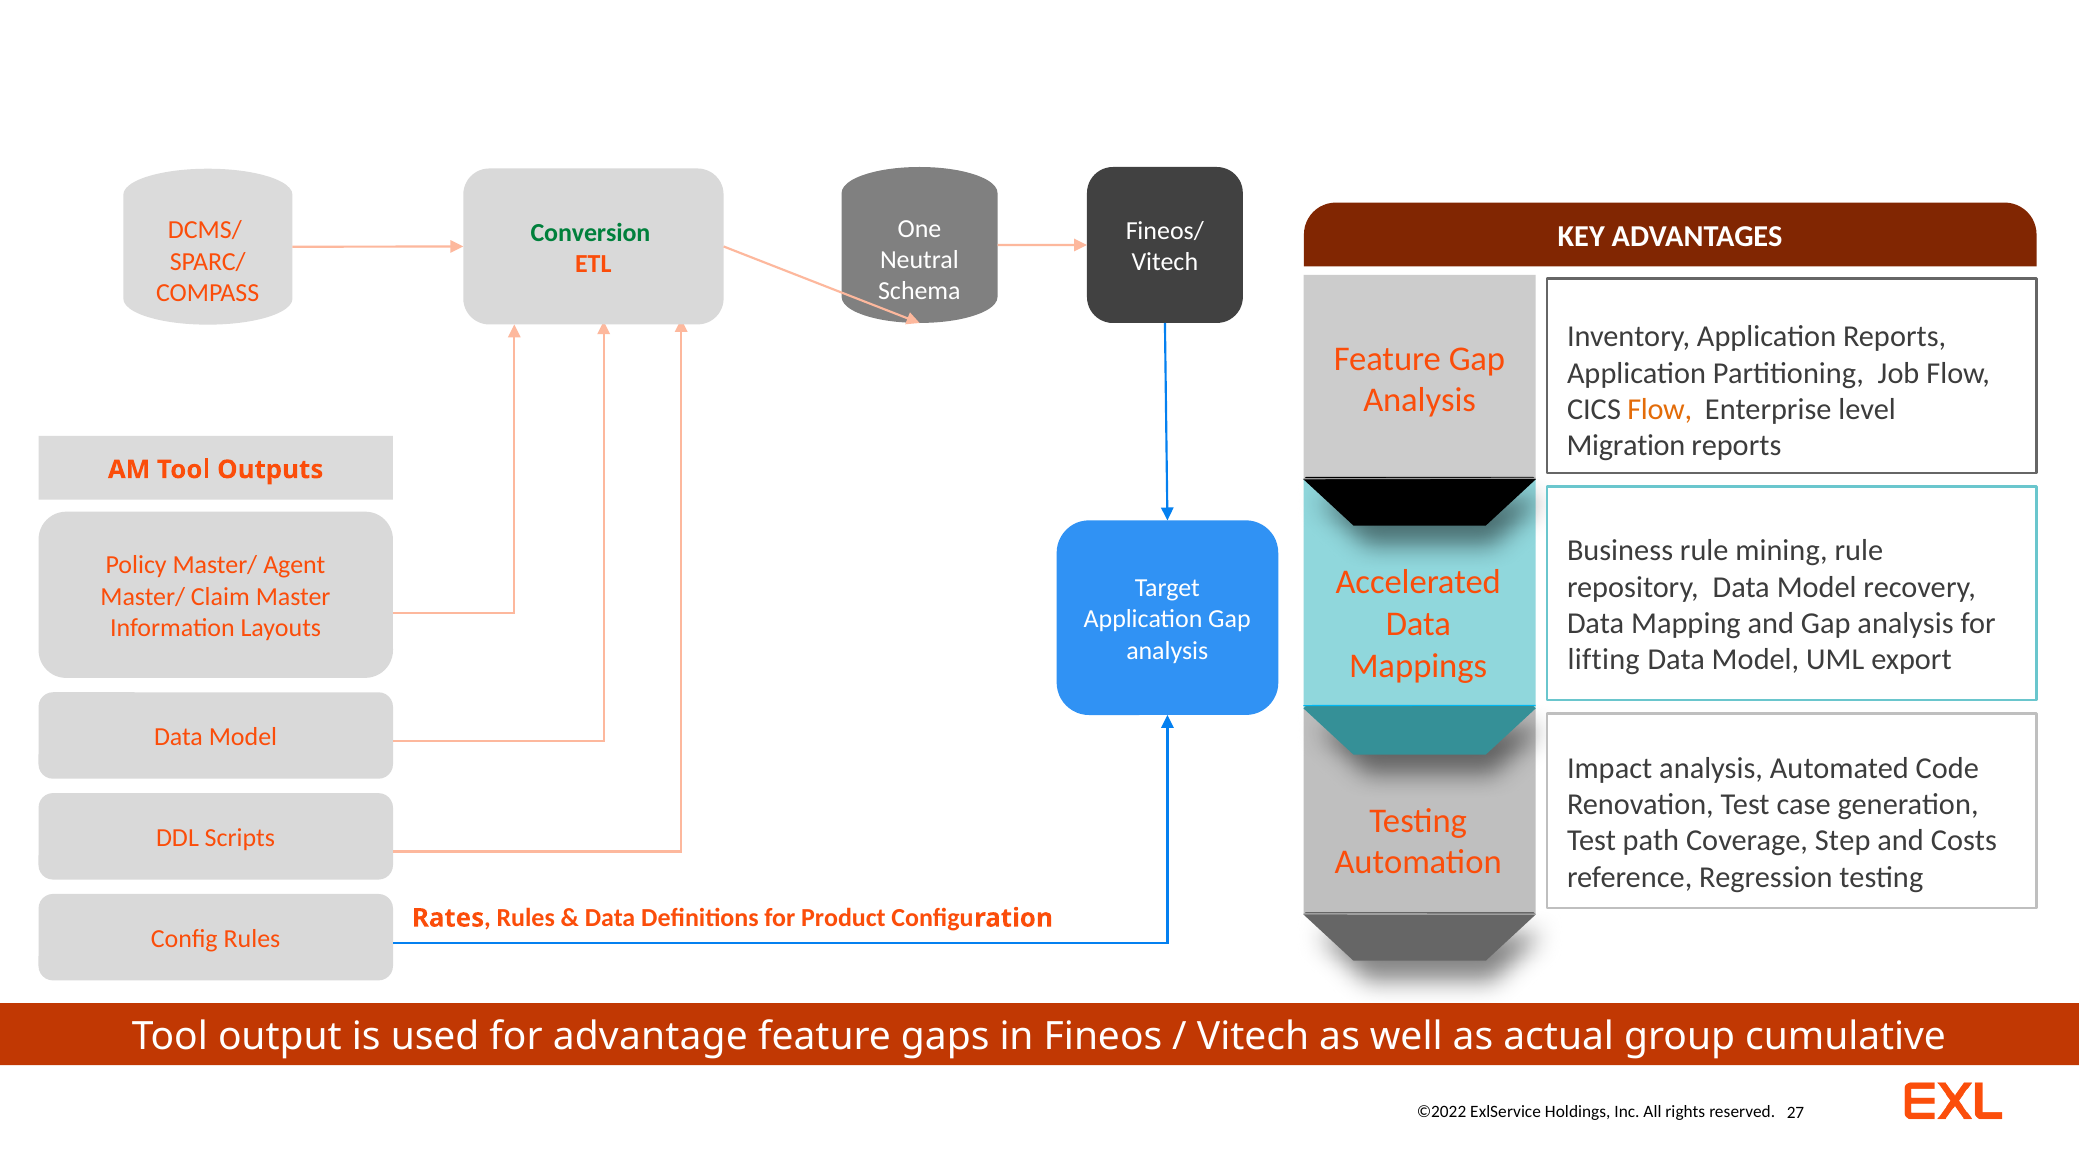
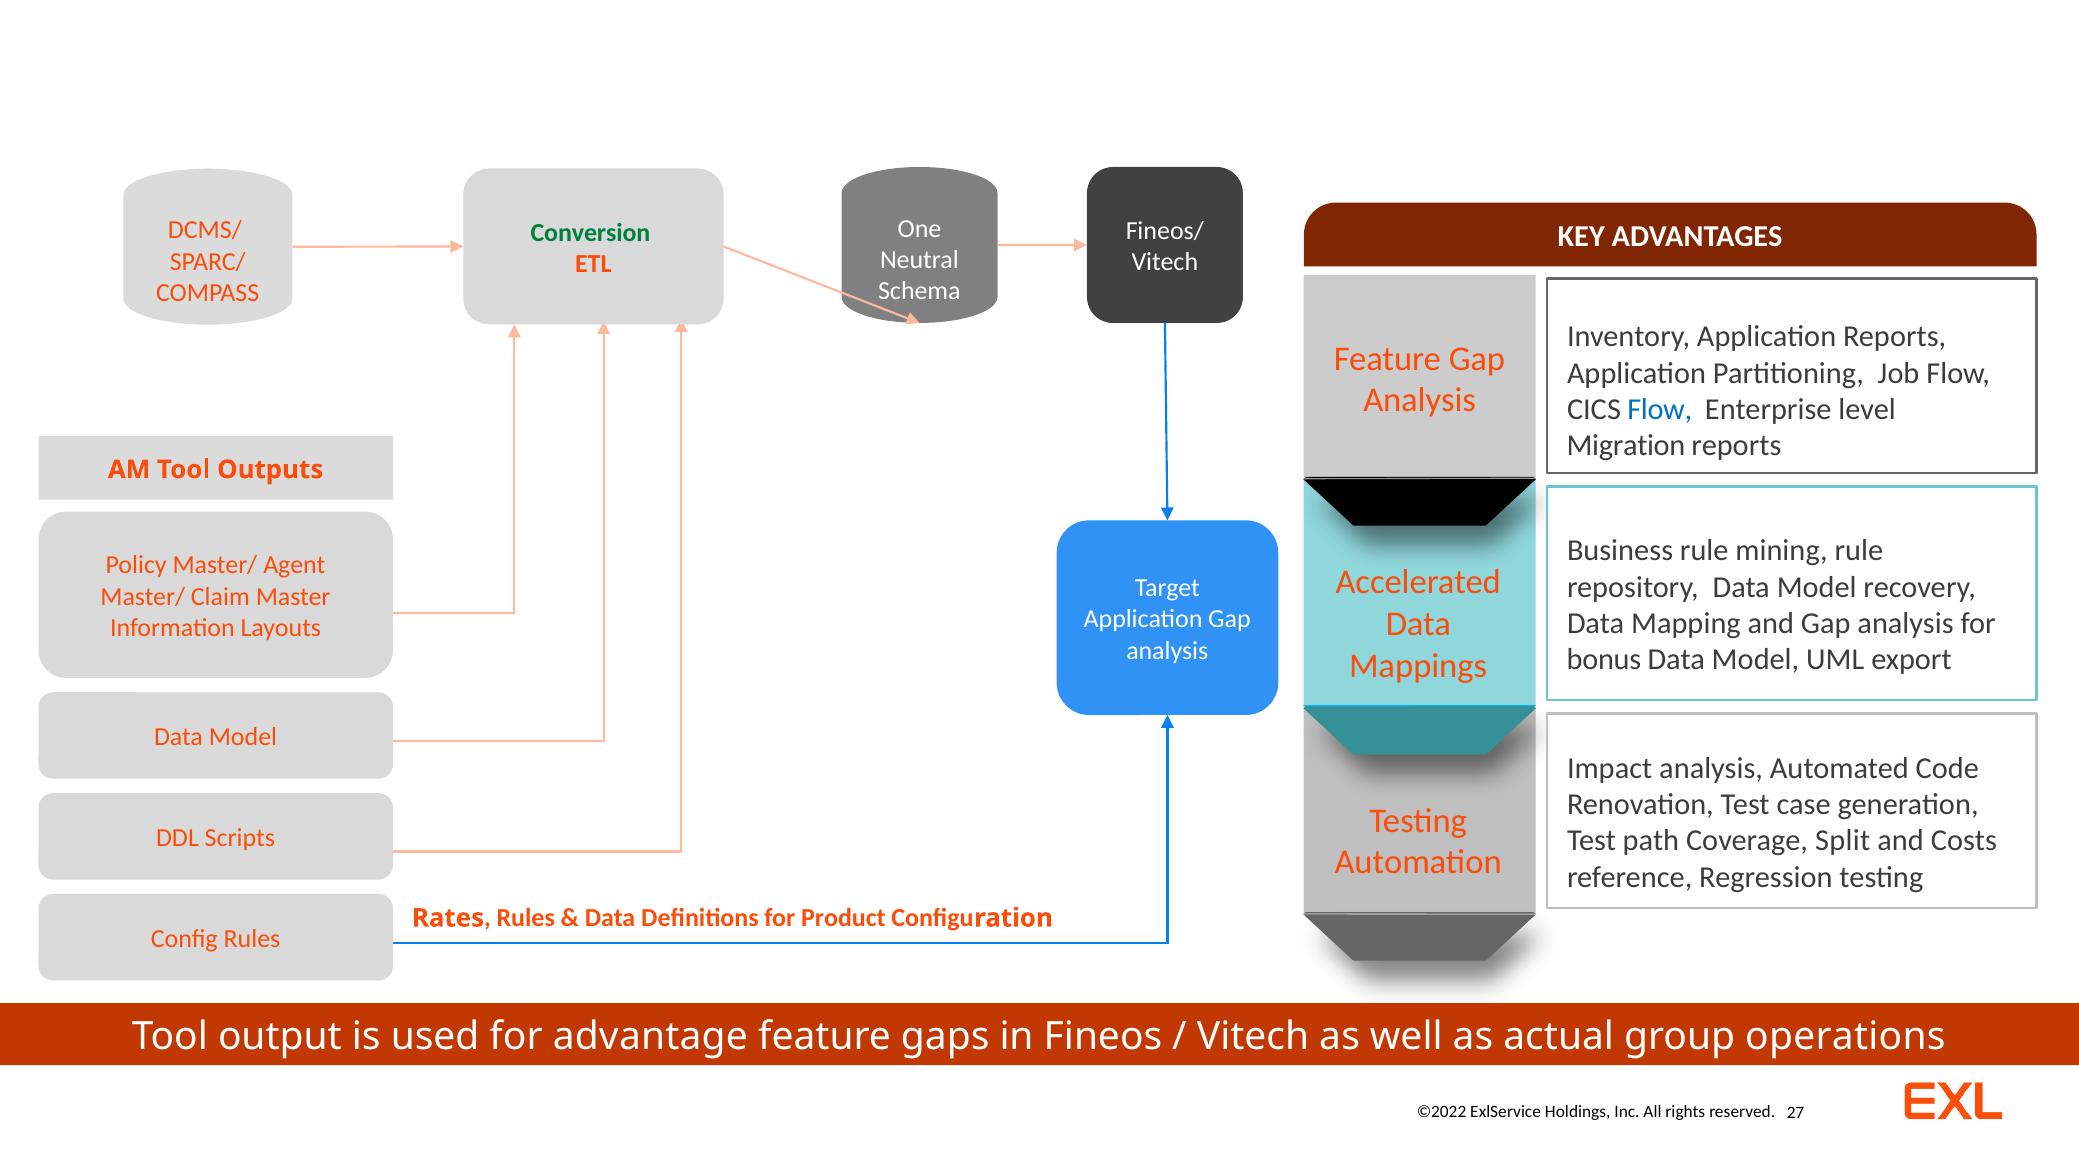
Flow colour: orange -> blue (1660, 409)
lifting: lifting -> bonus (1604, 660)
Step: Step -> Split (1843, 841)
cumulative: cumulative -> operations (1845, 1036)
